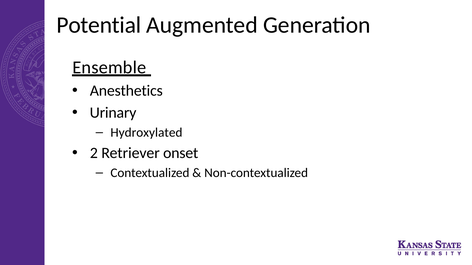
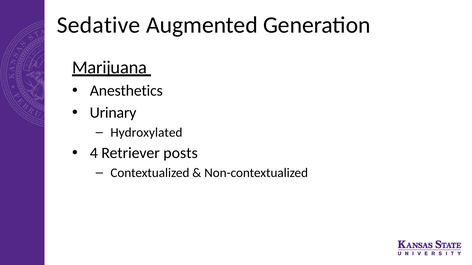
Potential: Potential -> Sedative (99, 25)
Ensemble: Ensemble -> Marijuana (110, 68)
2: 2 -> 4 (94, 153)
onset: onset -> posts (181, 153)
